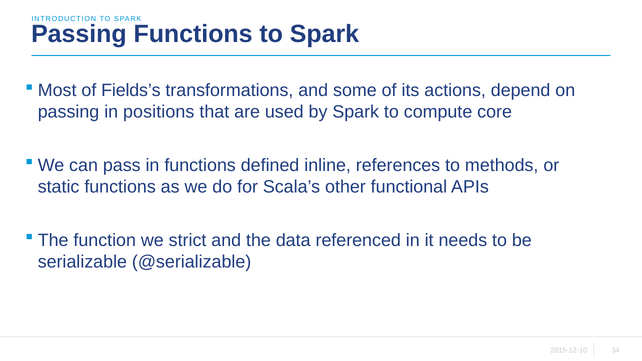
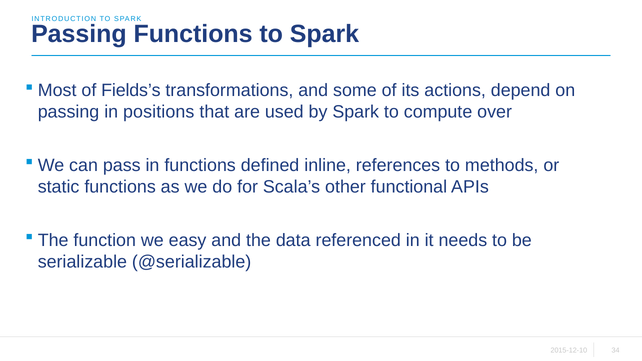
core: core -> over (495, 112)
strict: strict -> easy (188, 240)
